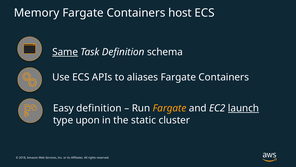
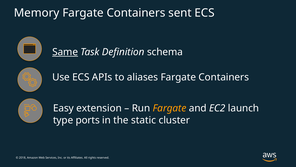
host: host -> sent (180, 13)
Easy definition: definition -> extension (99, 108)
launch underline: present -> none (244, 108)
upon: upon -> ports (88, 120)
